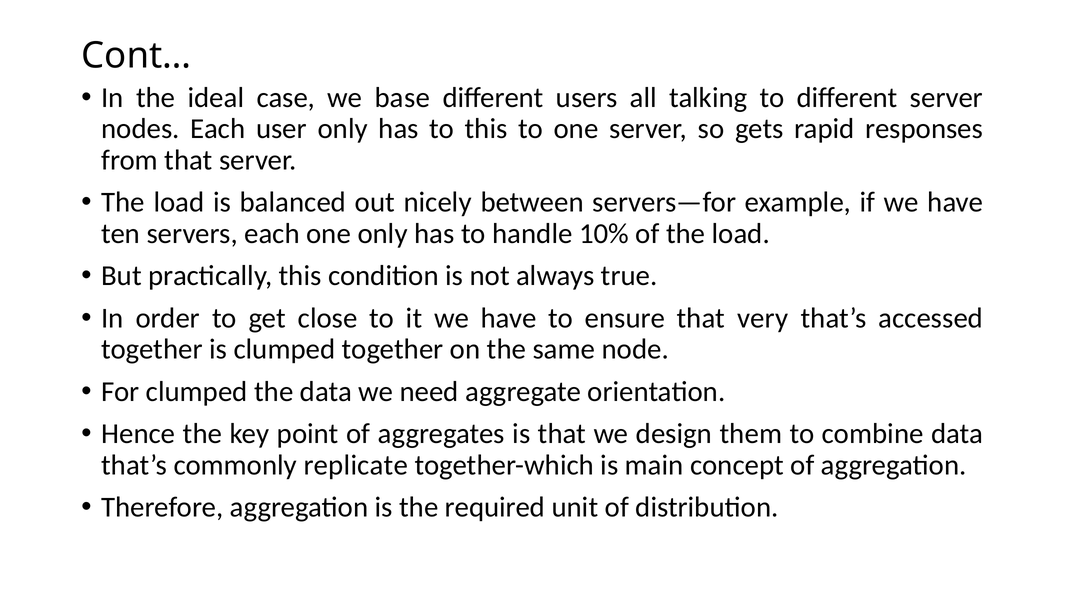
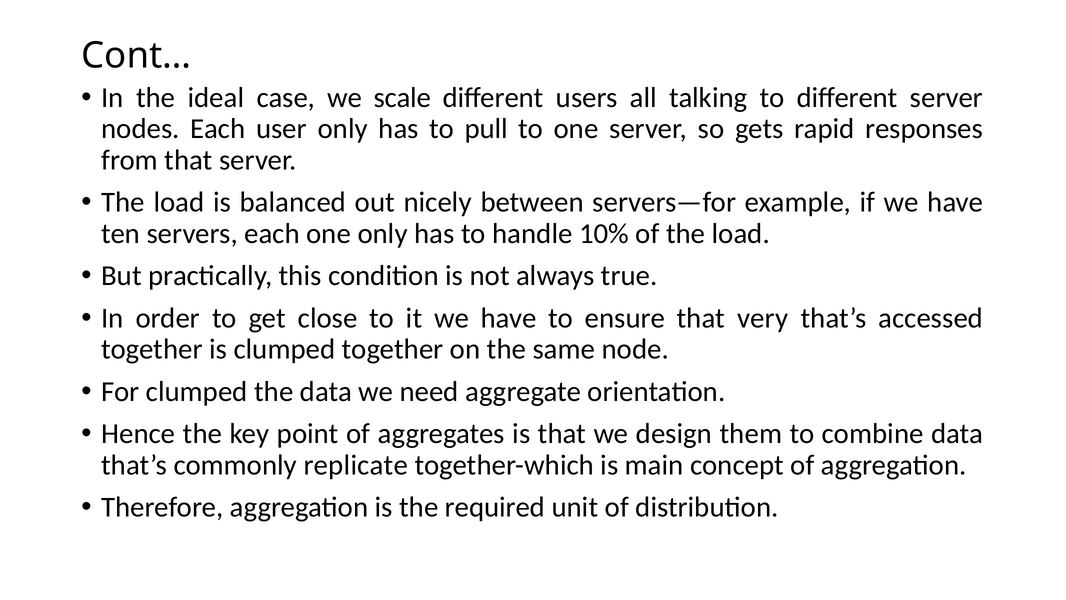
base: base -> scale (403, 98)
to this: this -> pull (486, 129)
